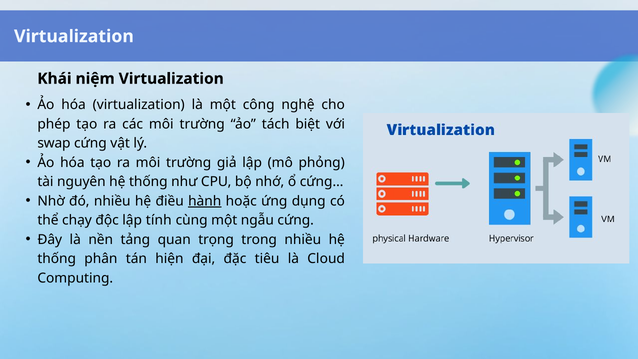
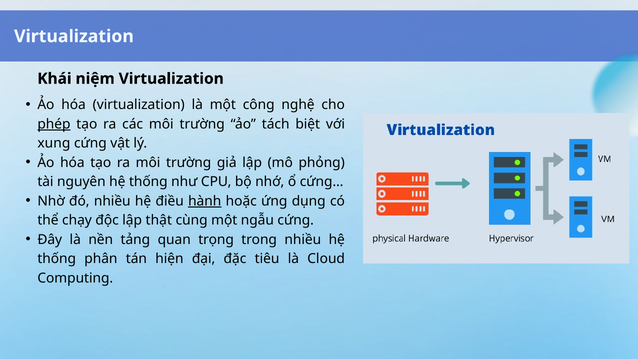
phép underline: none -> present (54, 124)
swap: swap -> xung (54, 143)
tính: tính -> thật (159, 220)
